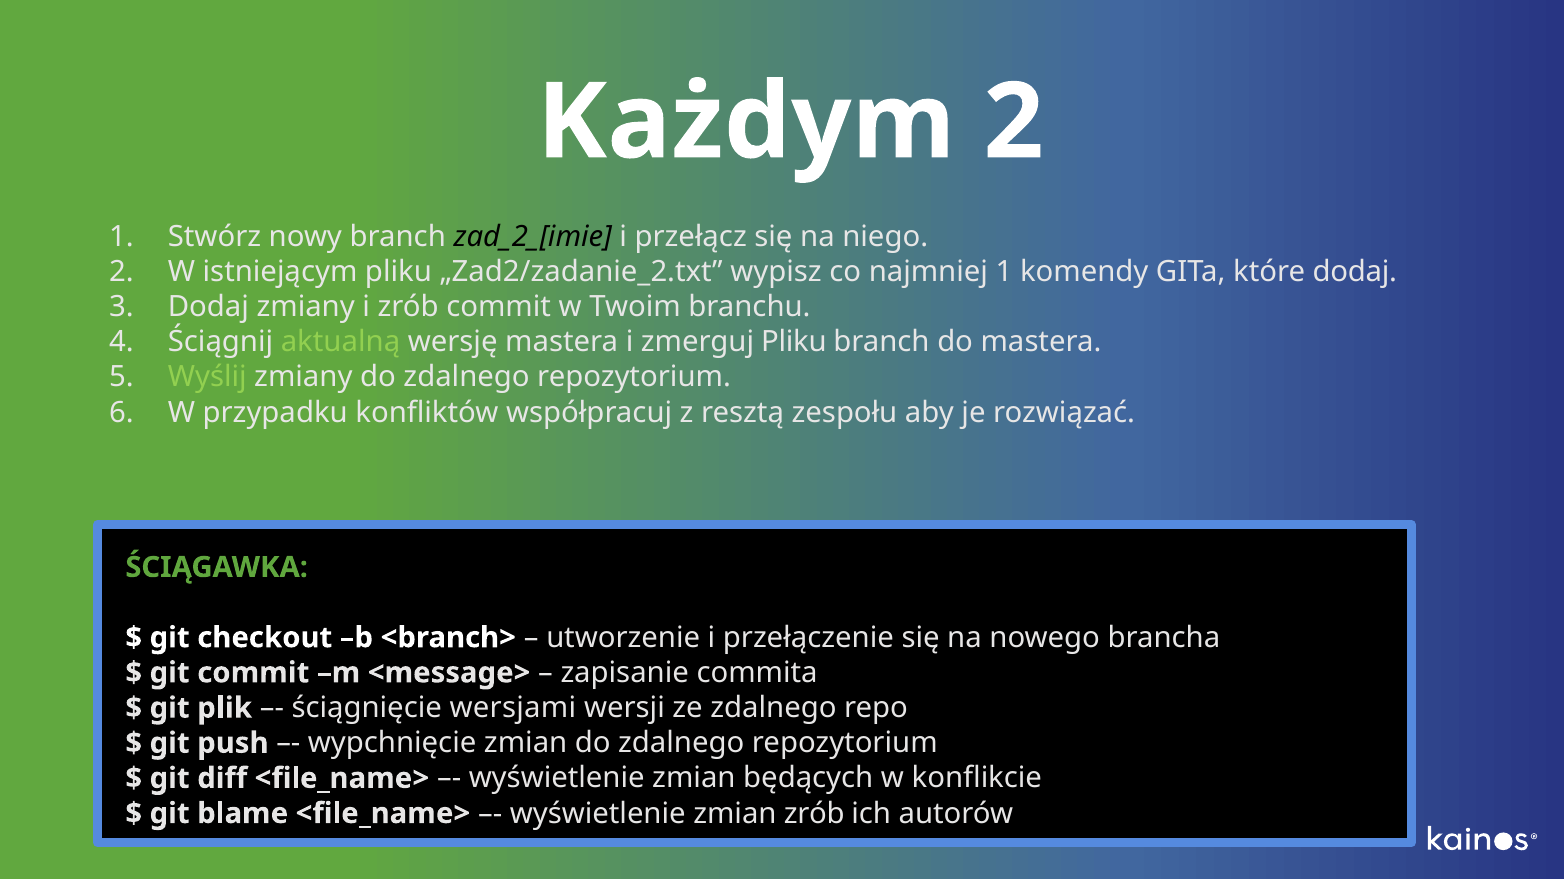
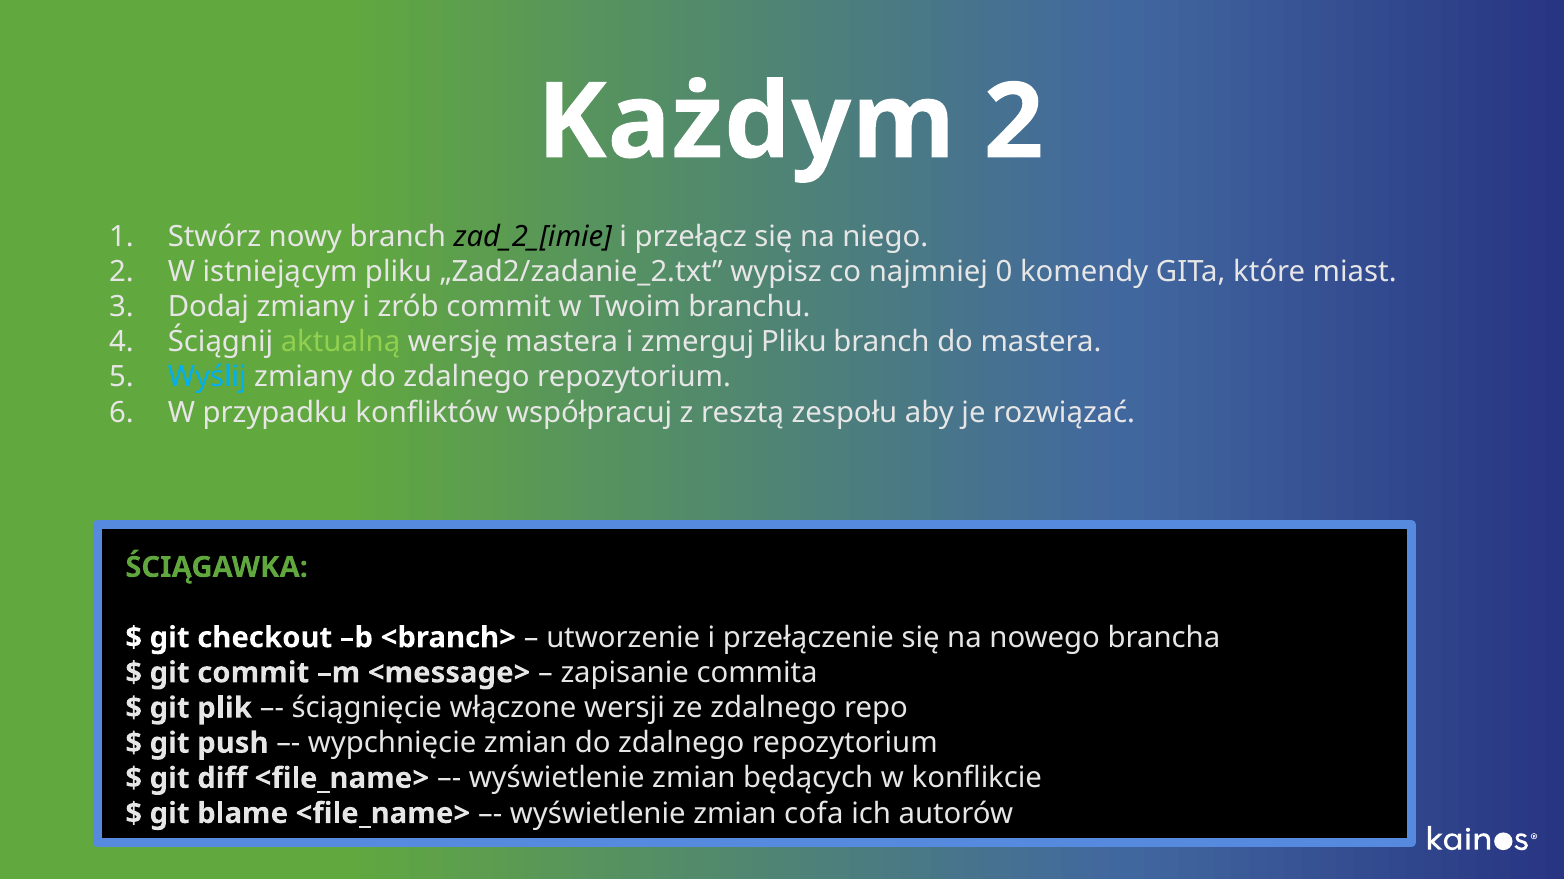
najmniej 1: 1 -> 0 (1004, 272)
które dodaj: dodaj -> miast (1355, 272)
Wyślij colour: light green -> light blue (207, 378)
wersjami: wersjami -> włączone (513, 709)
zmian zrób: zrób -> cofa (814, 814)
